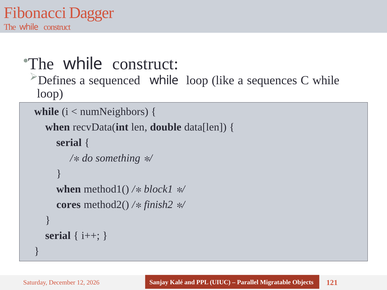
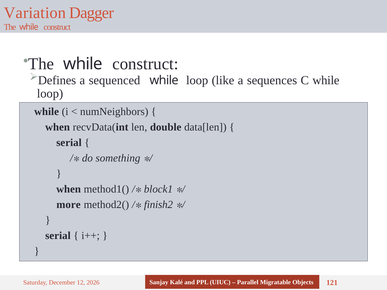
Fibonacci: Fibonacci -> Variation (35, 13)
cores: cores -> more (69, 205)
